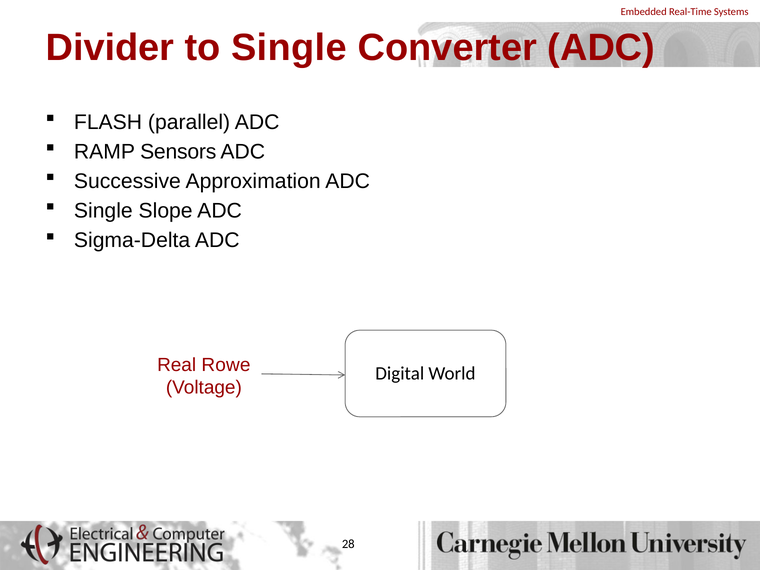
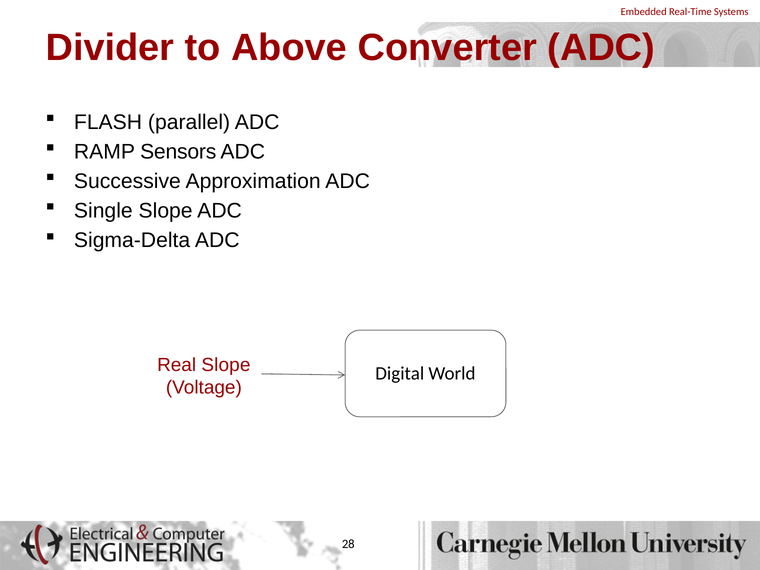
to Single: Single -> Above (289, 48)
Real Rowe: Rowe -> Slope (226, 365)
